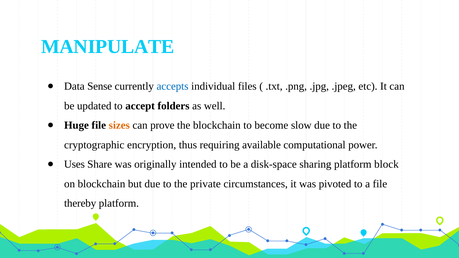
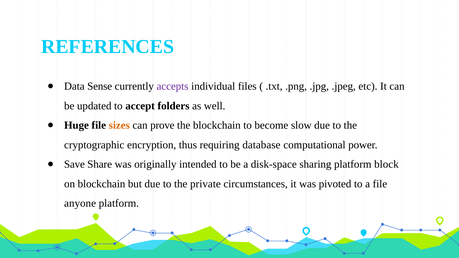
MANIPULATE: MANIPULATE -> REFERENCES (108, 47)
accepts colour: blue -> purple (173, 86)
available: available -> database (261, 145)
Uses: Uses -> Save (74, 164)
thereby: thereby -> anyone (80, 204)
